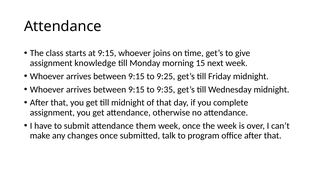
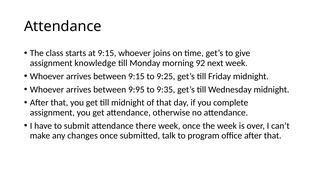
15: 15 -> 92 (200, 63)
9:15: 9:15 -> 9:95 (136, 90)
them: them -> there (146, 126)
